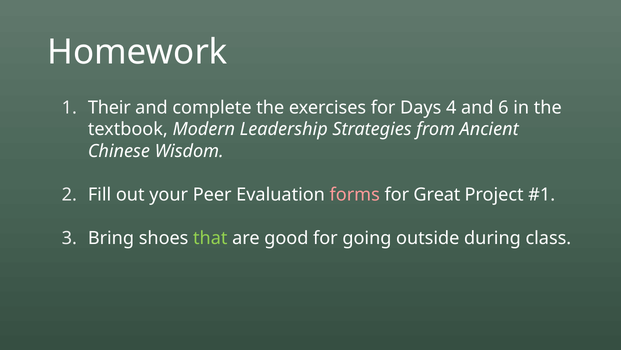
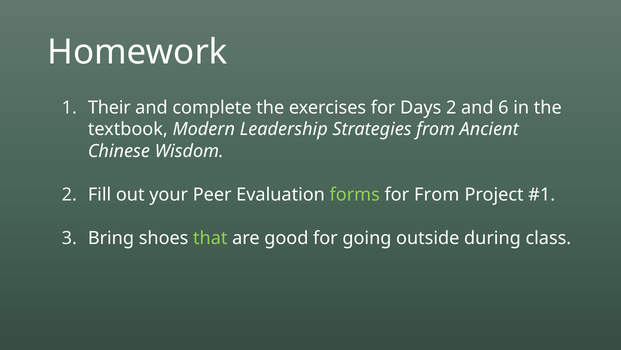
Days 4: 4 -> 2 (451, 107)
forms colour: pink -> light green (355, 194)
for Great: Great -> From (437, 194)
